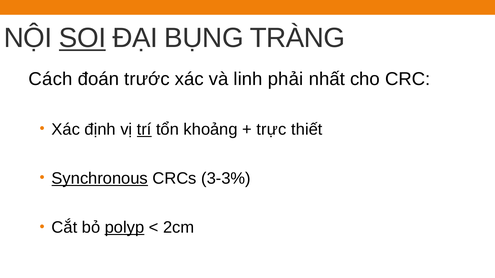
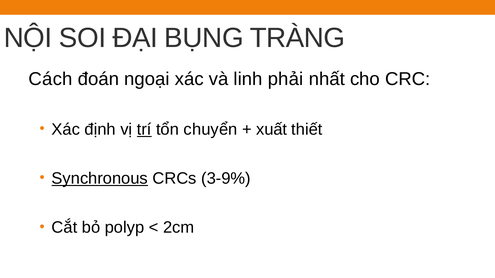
SOI underline: present -> none (82, 38)
trước: trước -> ngoại (147, 79)
khoảng: khoảng -> chuyển (211, 129)
trực: trực -> xuất (272, 129)
3-3%: 3-3% -> 3-9% (226, 179)
polyp underline: present -> none (124, 228)
